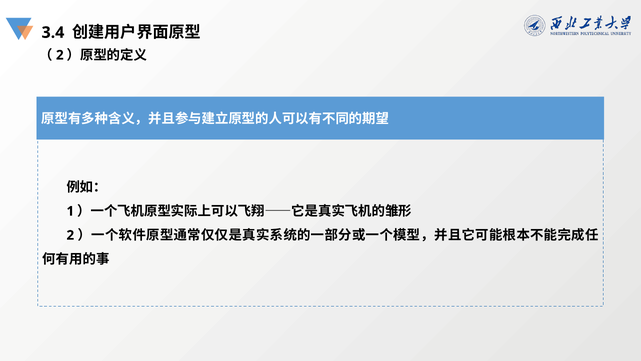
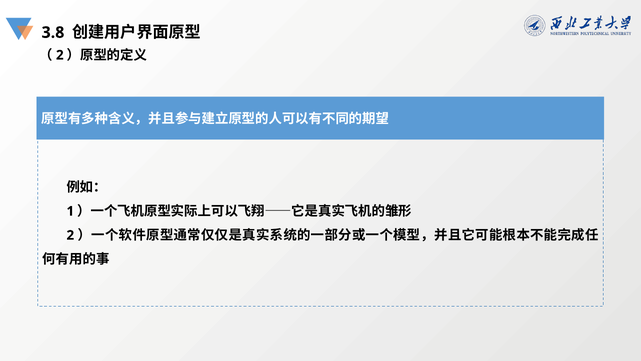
3.4: 3.4 -> 3.8 (53, 32)
